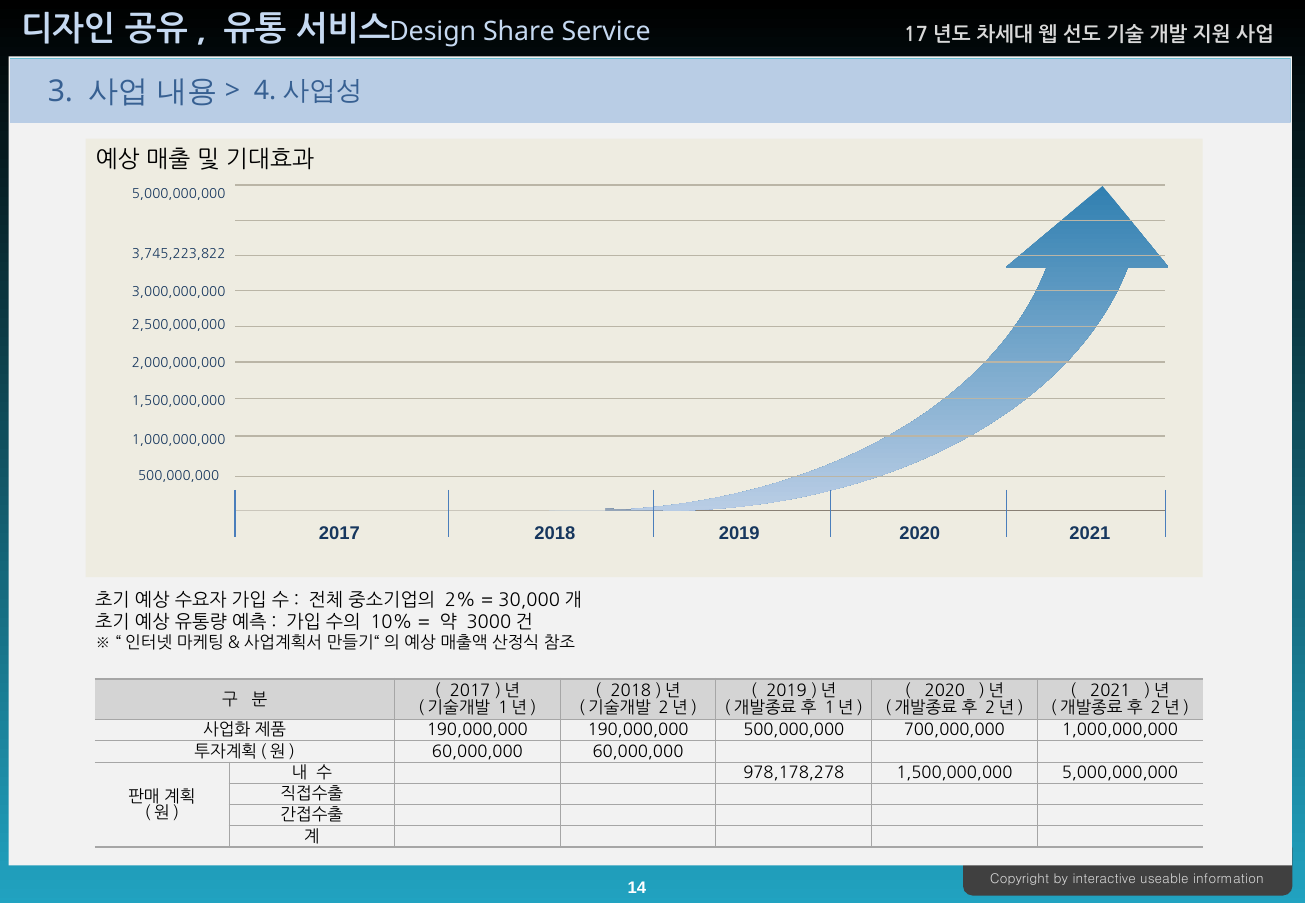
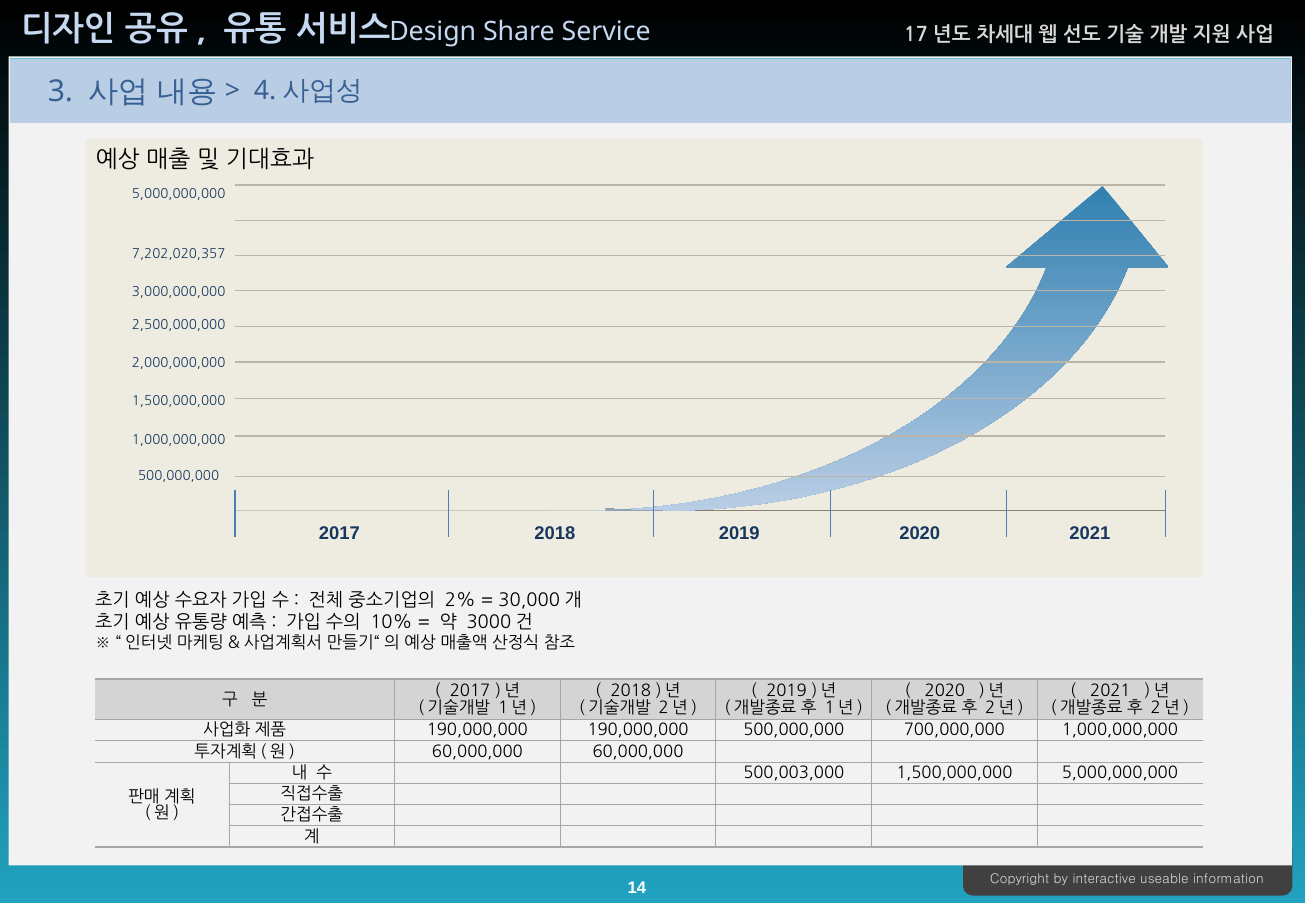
3,745,223,822: 3,745,223,822 -> 7,202,020,357 (179, 254)
978,178,278: 978,178,278 -> 500,003,000 (794, 773)
